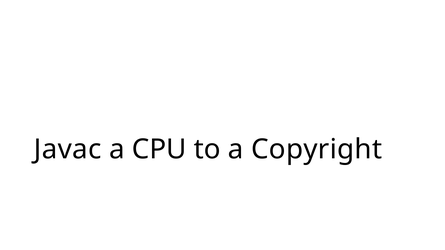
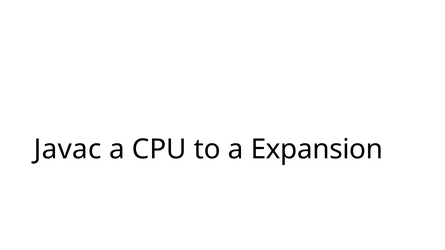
Copyright: Copyright -> Expansion (317, 150)
